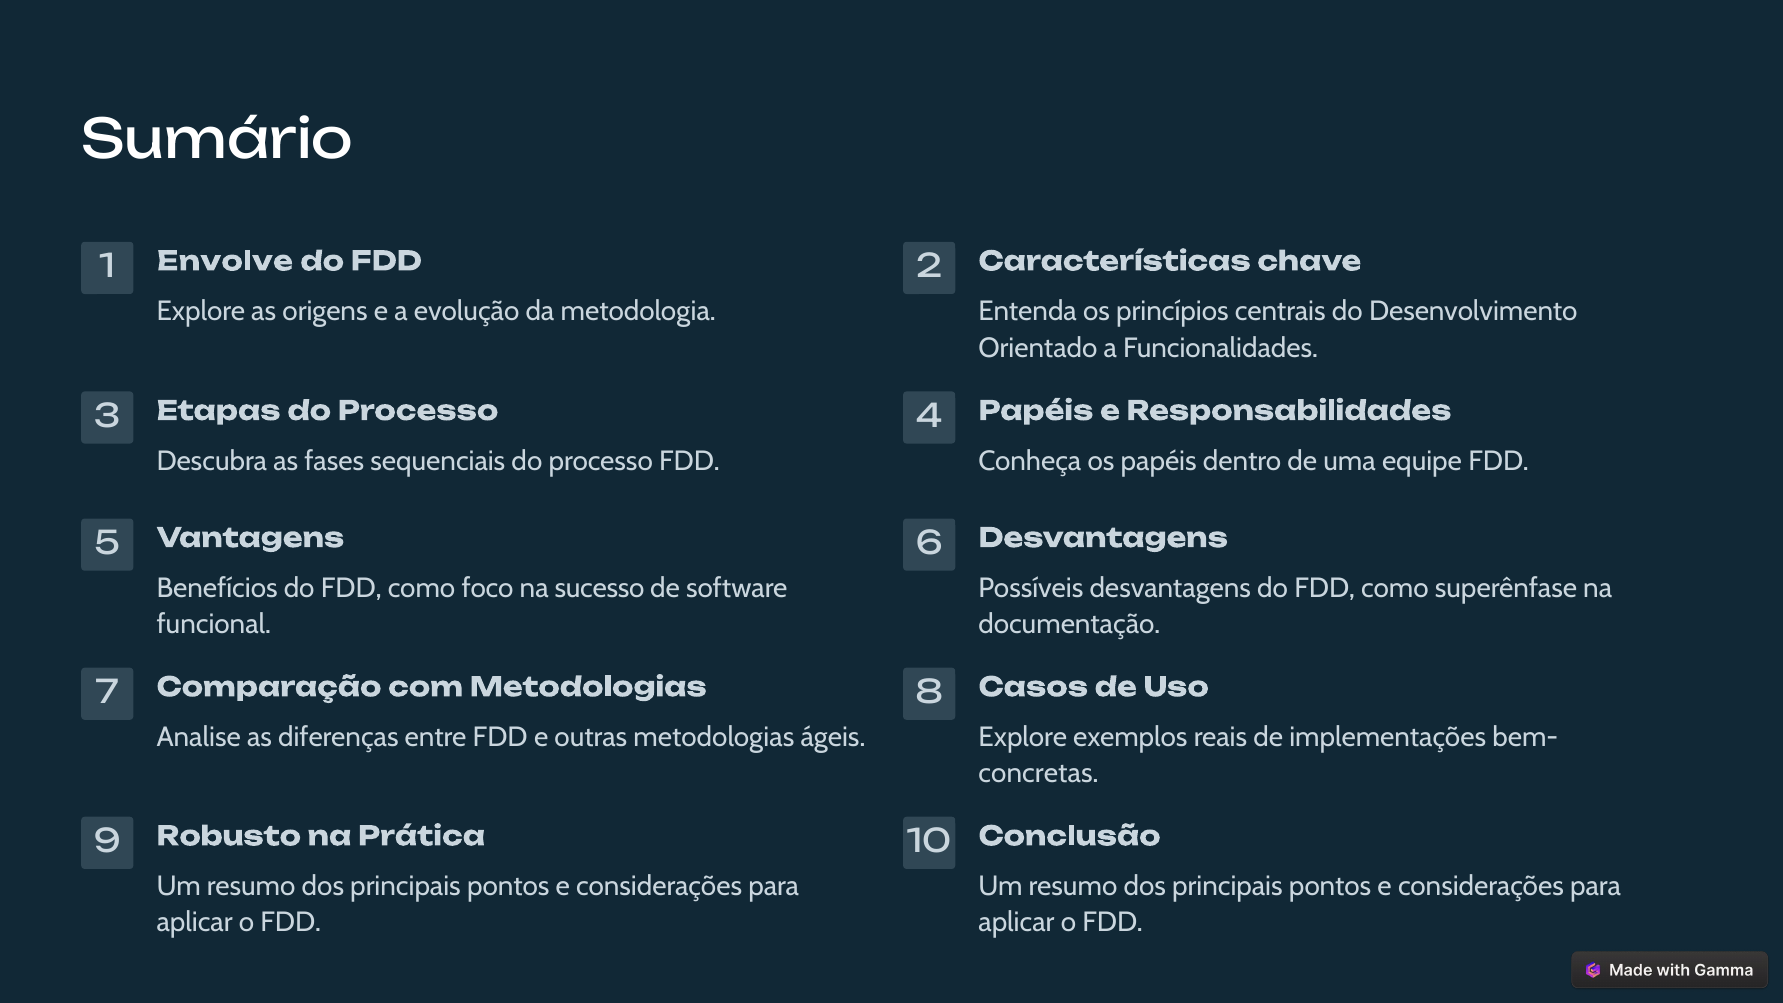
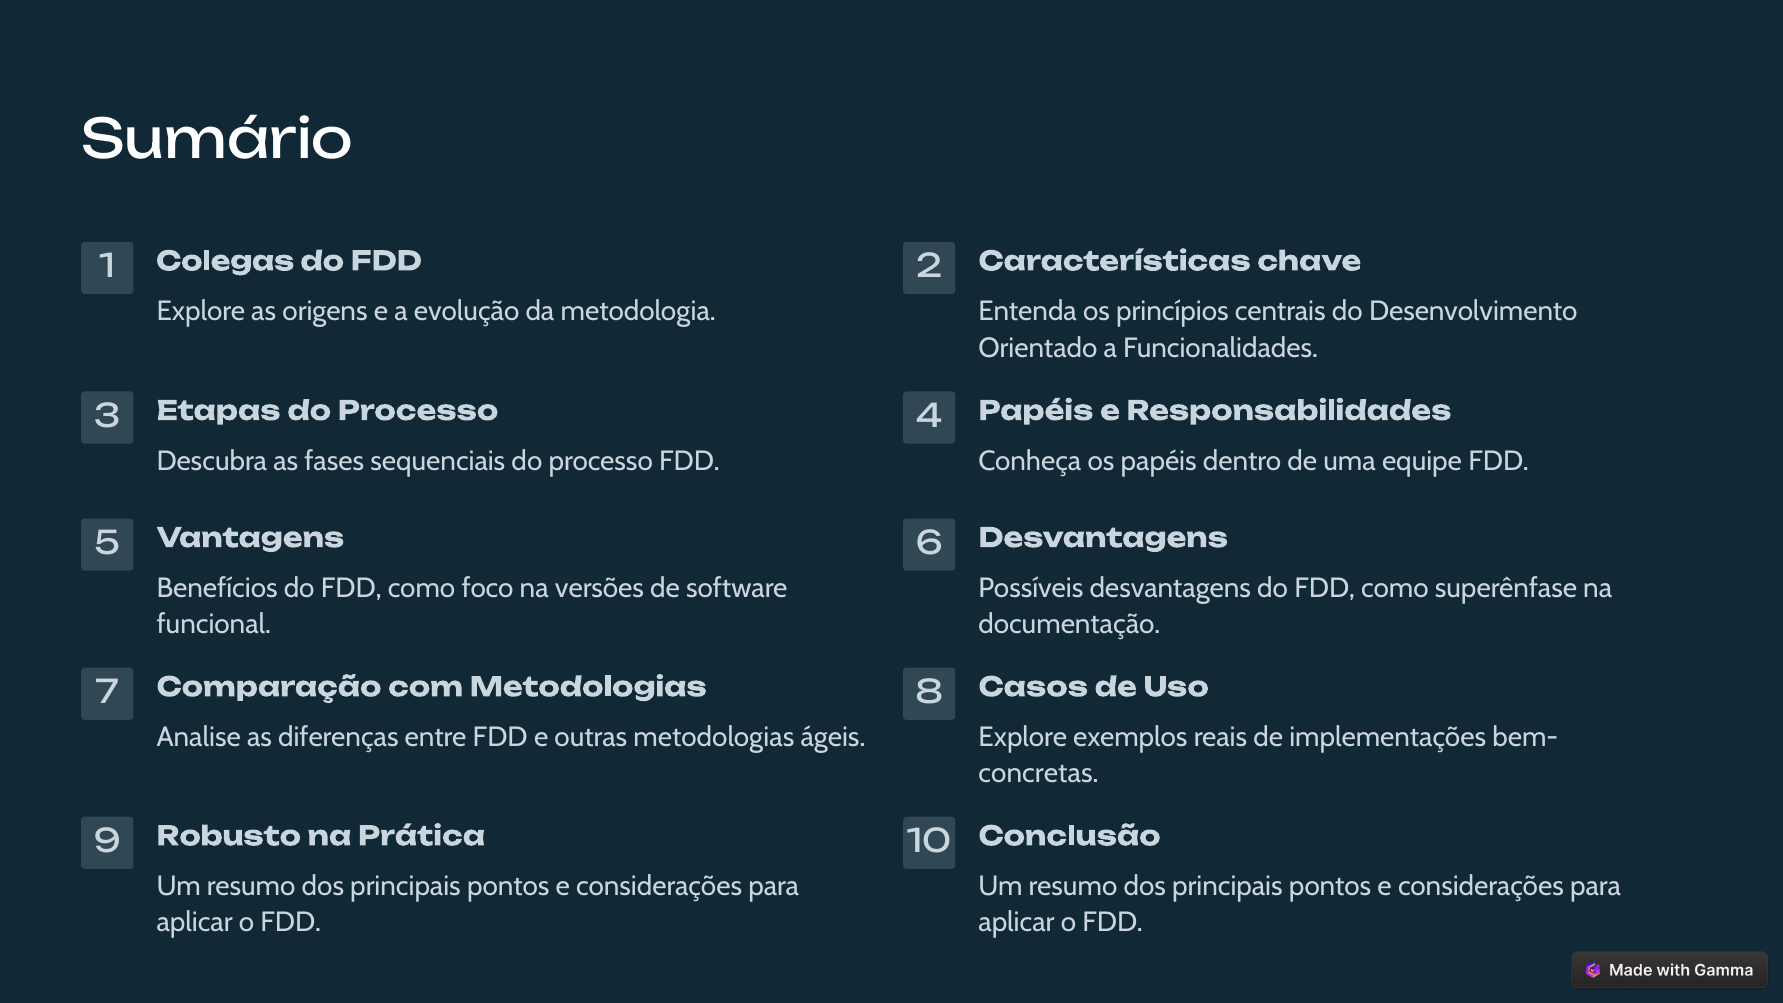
Envolve: Envolve -> Colegas (225, 262)
sucesso: sucesso -> versões (599, 588)
